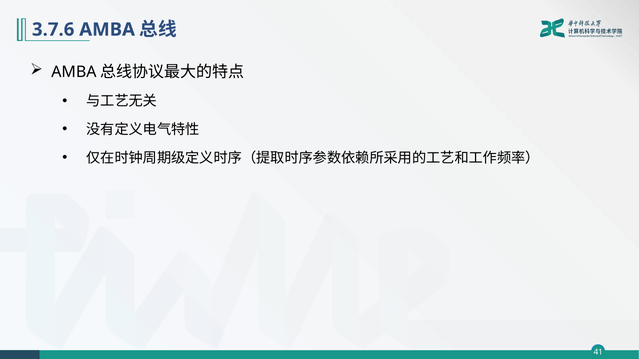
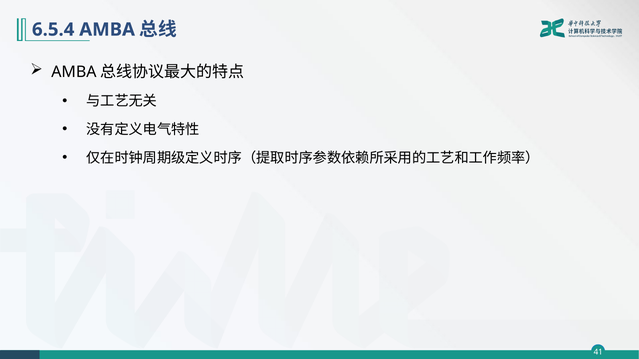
3.7.6: 3.7.6 -> 6.5.4 (53, 30)
